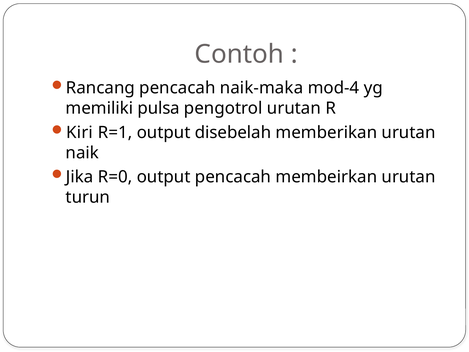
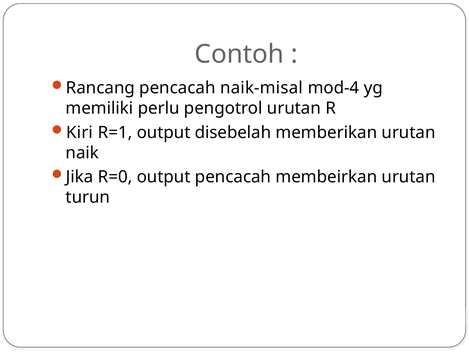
naik-maka: naik-maka -> naik-misal (261, 88)
pulsa: pulsa -> perlu (159, 108)
